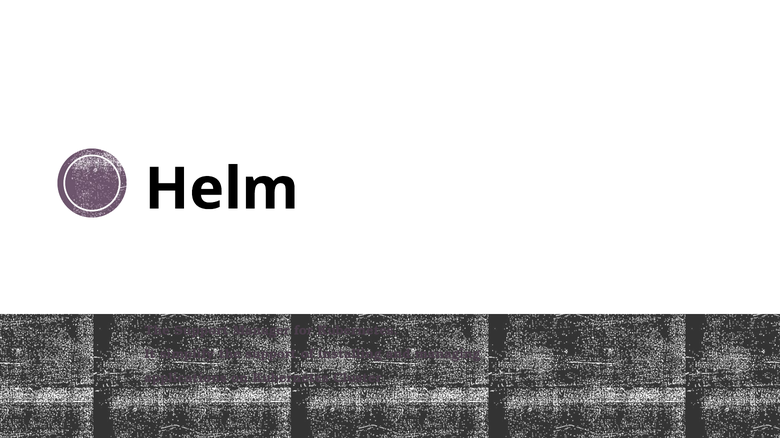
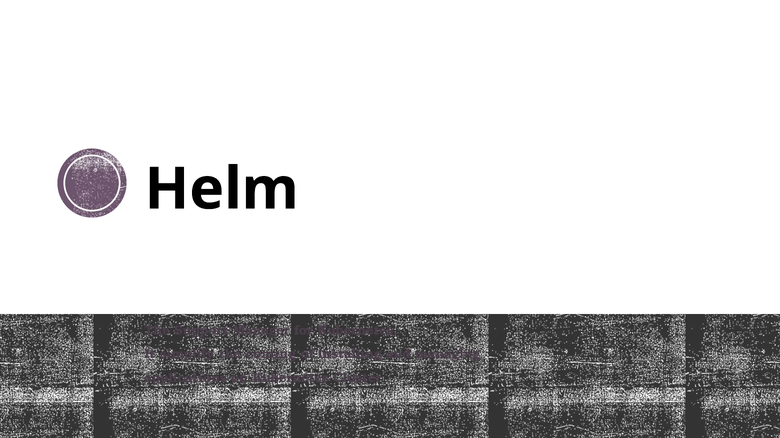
simplify the support: support -> coming (271, 355)
